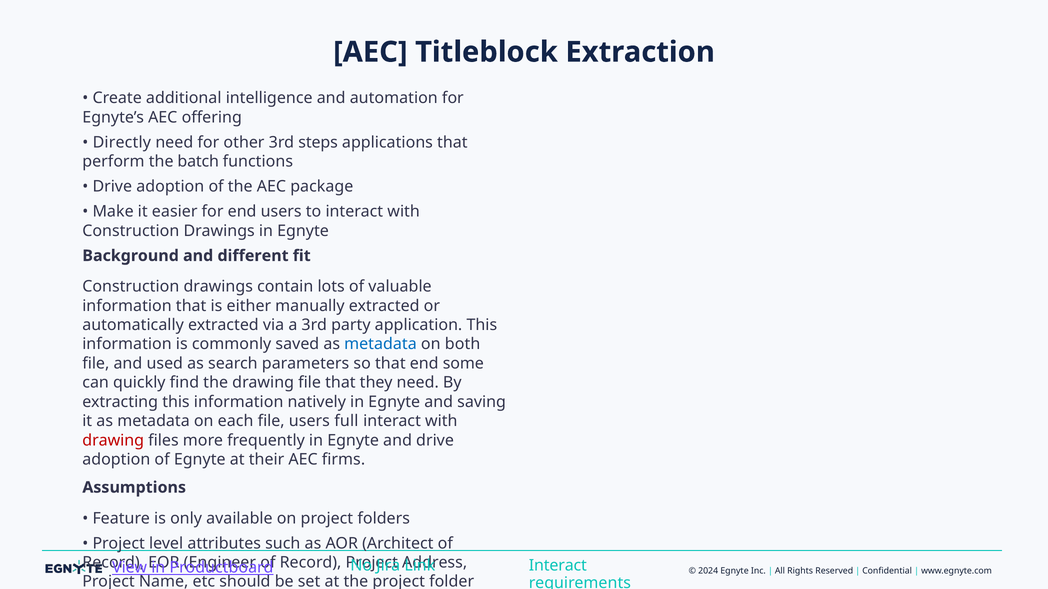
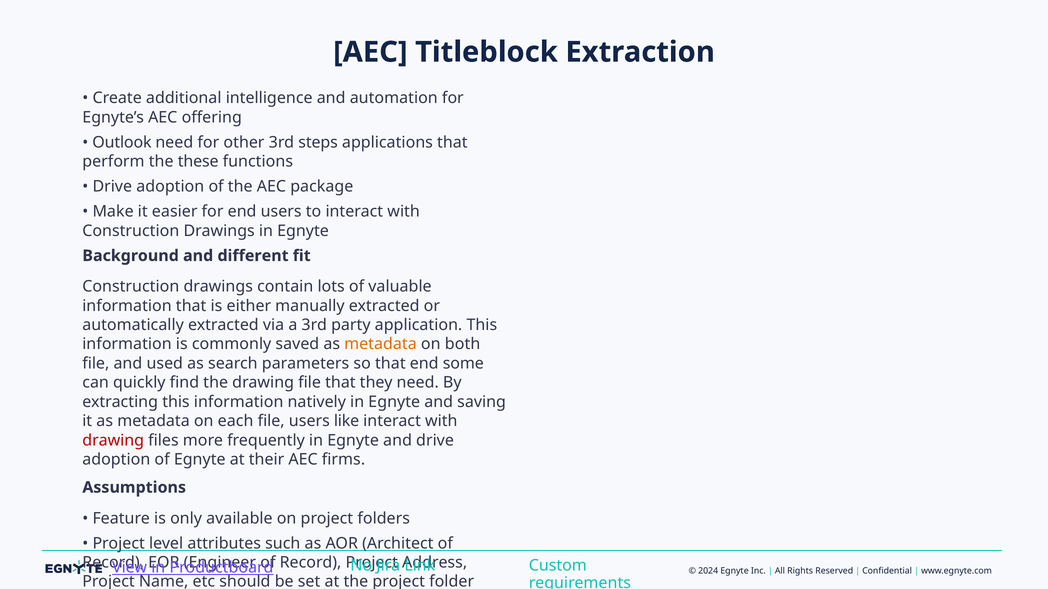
Directly: Directly -> Outlook (122, 142)
batch: batch -> these (198, 162)
metadata colour: blue -> orange (380, 345)
full: full -> like (347, 421)
Interact: Interact -> Custom (558, 566)
